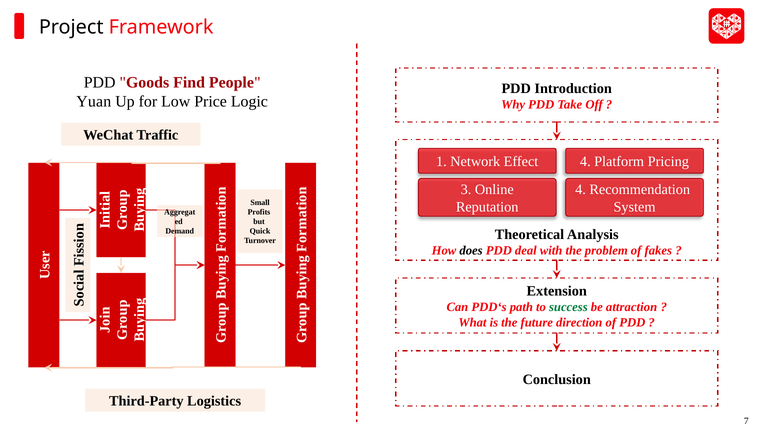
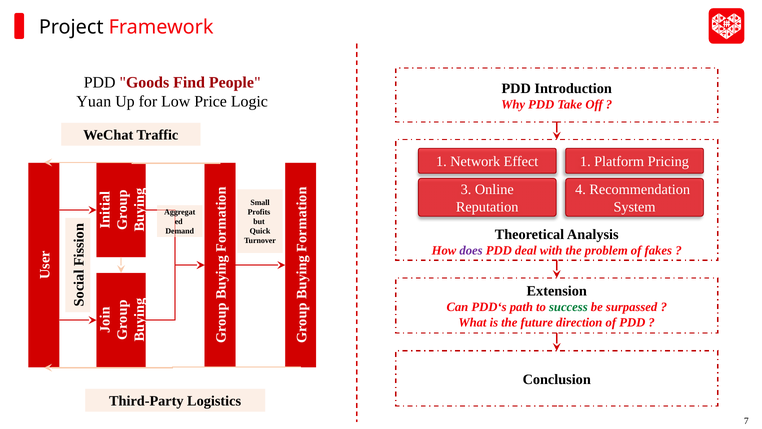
Effect 4: 4 -> 1 (585, 162)
does colour: black -> purple (471, 251)
attraction: attraction -> surpassed (632, 307)
